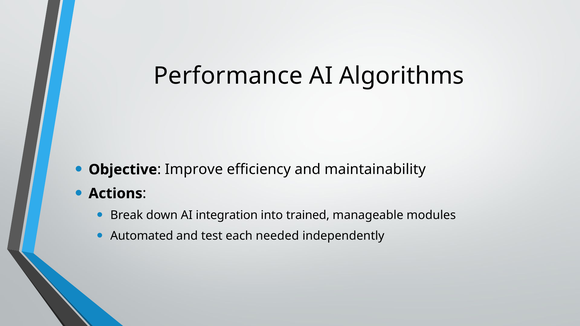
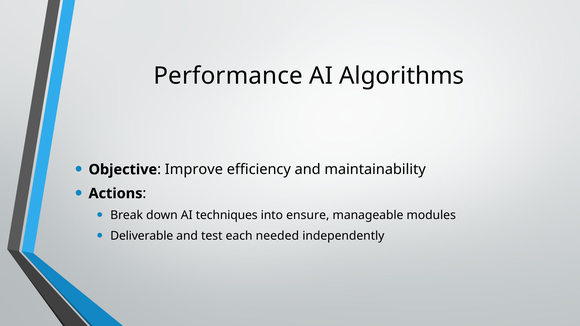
integration: integration -> techniques (227, 215)
trained: trained -> ensure (308, 215)
Automated: Automated -> Deliverable (142, 236)
